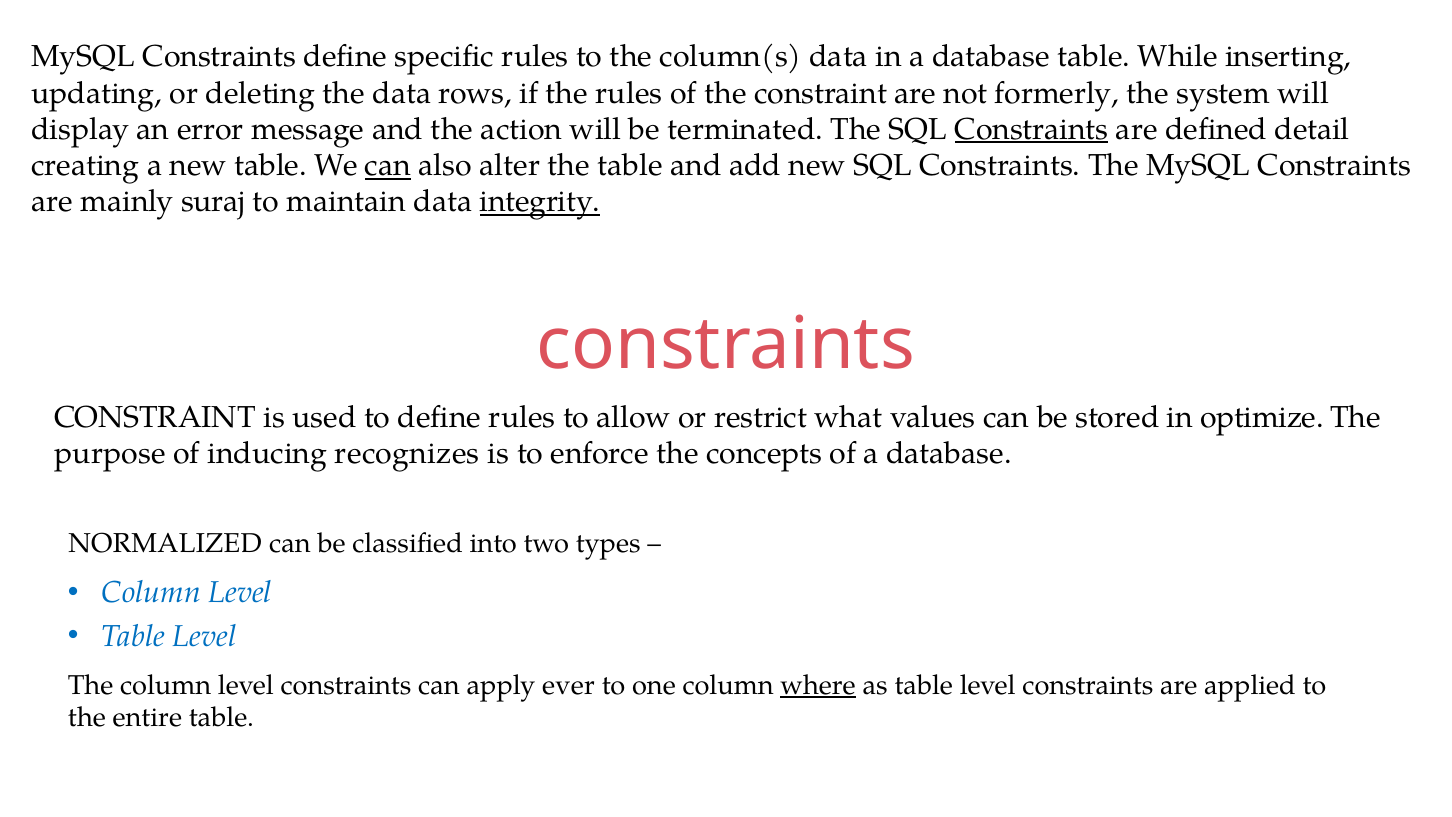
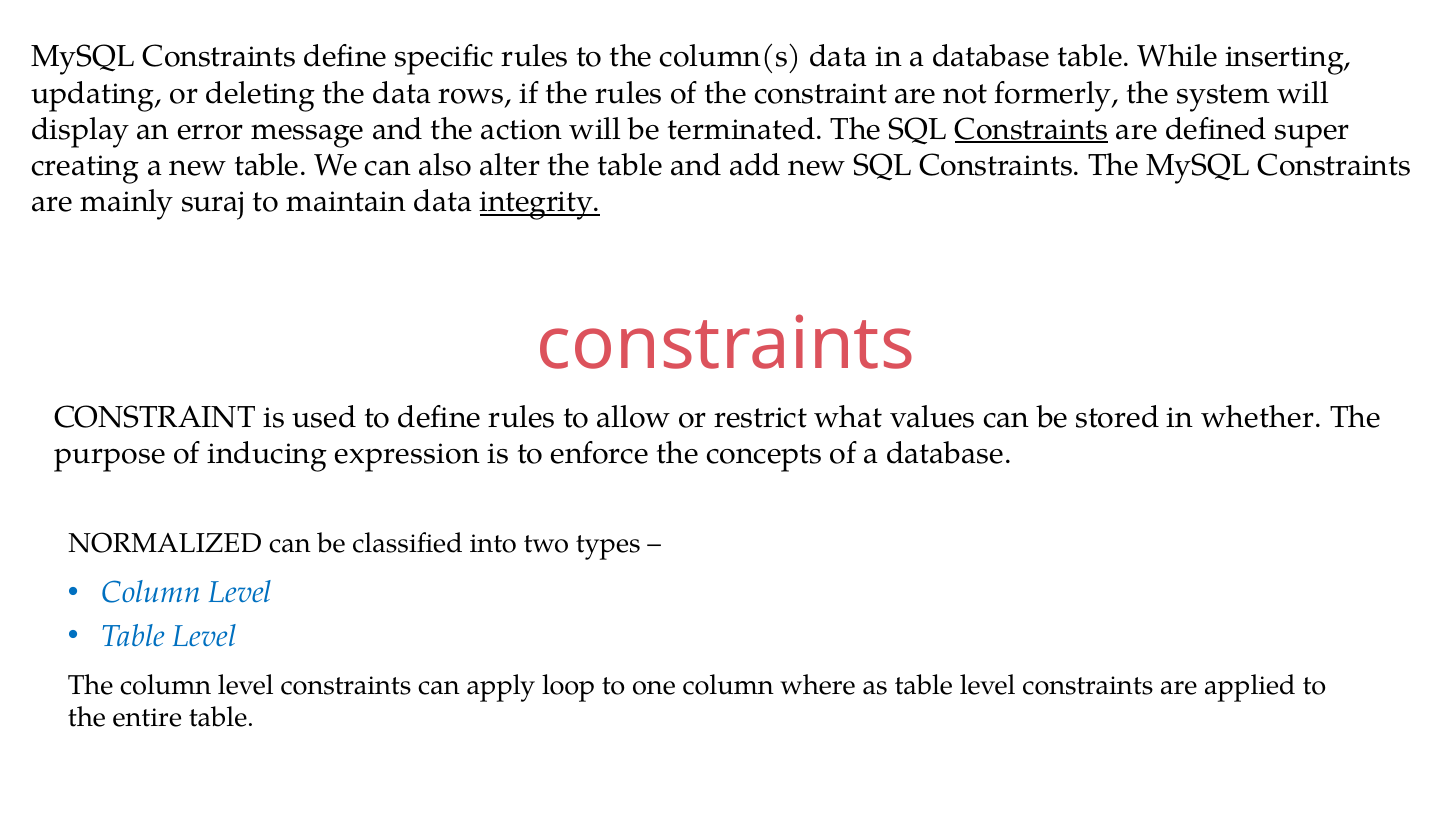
detail: detail -> super (1312, 129)
can underline: present -> none (388, 166)
optimize: optimize -> whether (1262, 417)
recognizes: recognizes -> expression (407, 453)
ever: ever -> loop (569, 685)
where underline: present -> none (818, 685)
